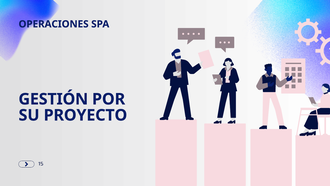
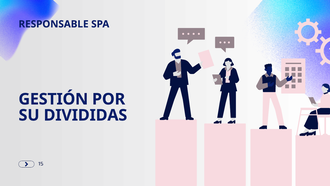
OPERACIONES: OPERACIONES -> RESPONSABLE (54, 24)
PROYECTO: PROYECTO -> DIVIDIDAS (85, 115)
